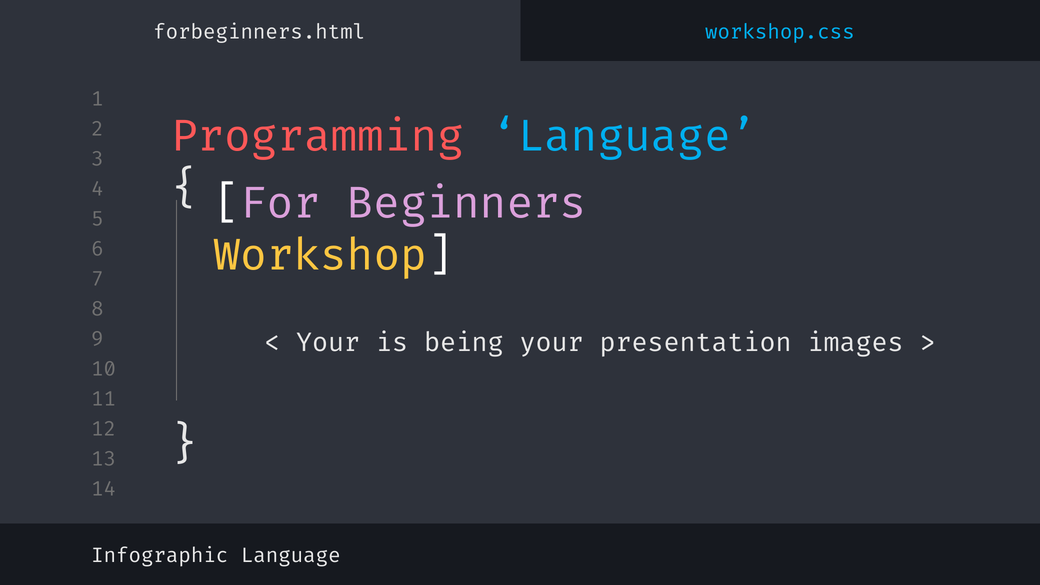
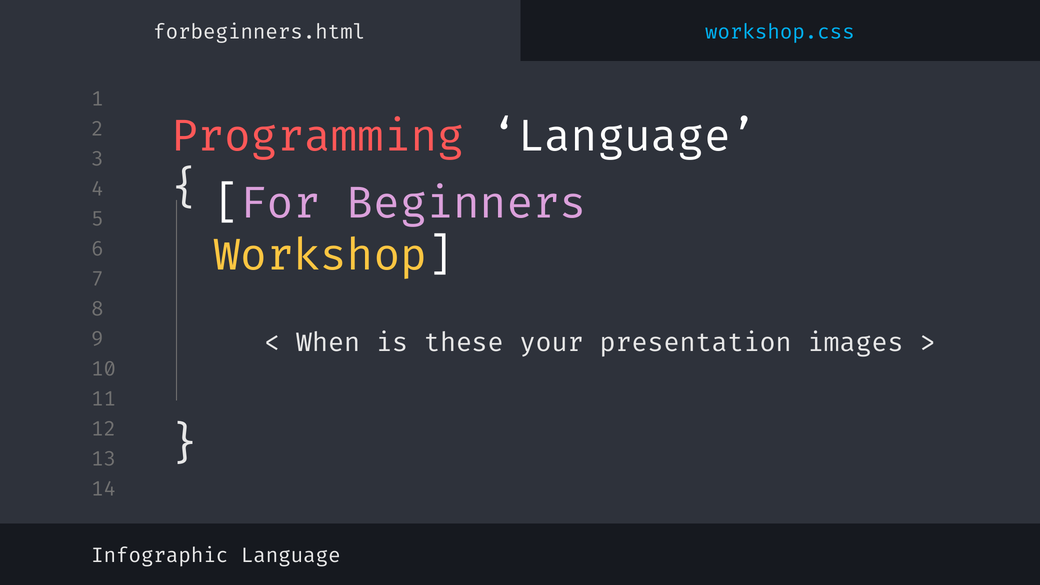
Language colour: light blue -> white (624, 137)
Your: Your -> When (328, 342)
being: being -> these (464, 342)
